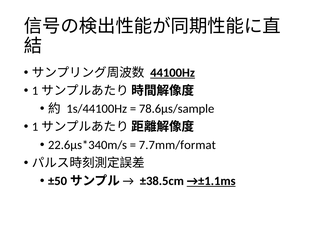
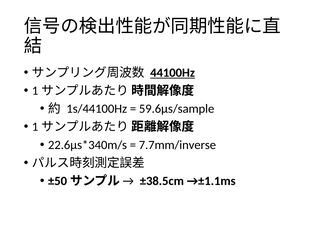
78.6μs/sample: 78.6μs/sample -> 59.6μs/sample (177, 109)
7.7mm/format: 7.7mm/format -> 7.7mm/inverse (177, 145)
→±1.1ms underline: present -> none (211, 181)
